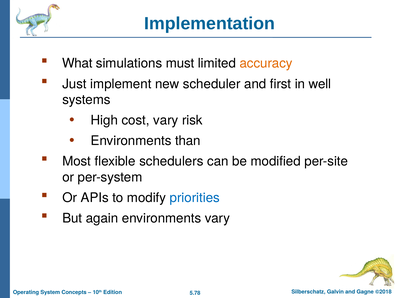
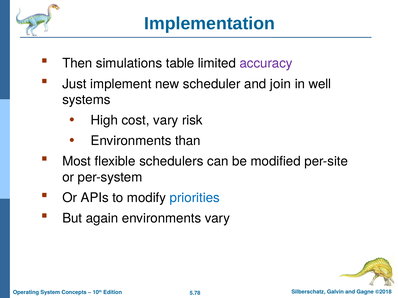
What: What -> Then (77, 63)
must: must -> table (180, 63)
accuracy colour: orange -> purple (266, 63)
first: first -> join (280, 84)
